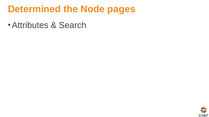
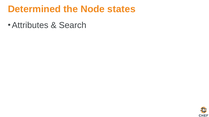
pages: pages -> states (121, 9)
